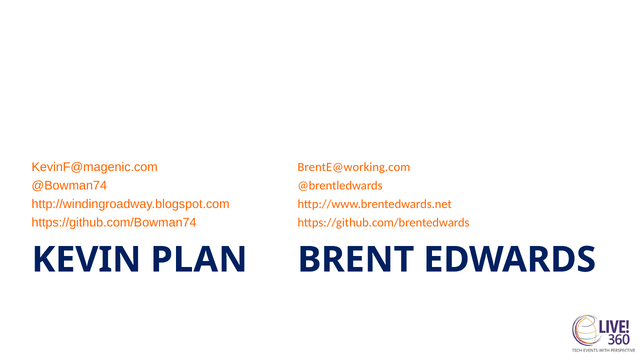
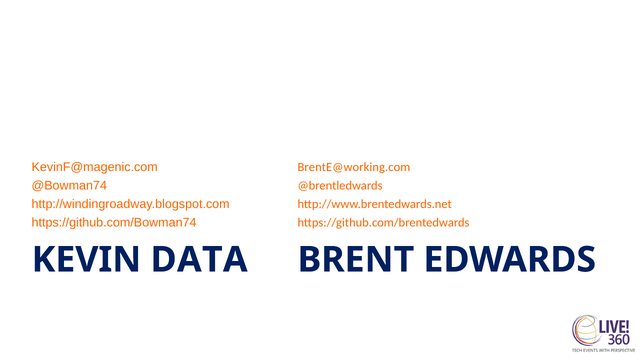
PLAN: PLAN -> DATA (199, 260)
